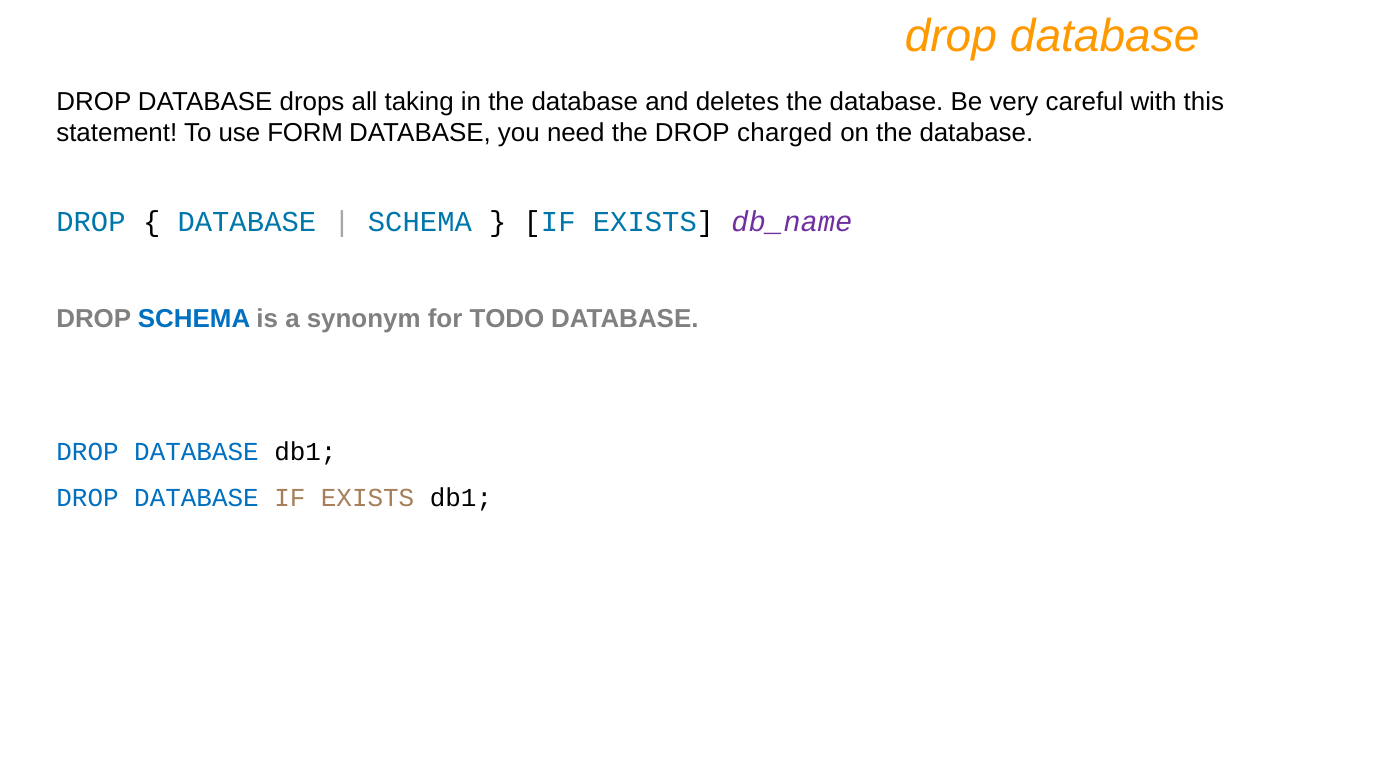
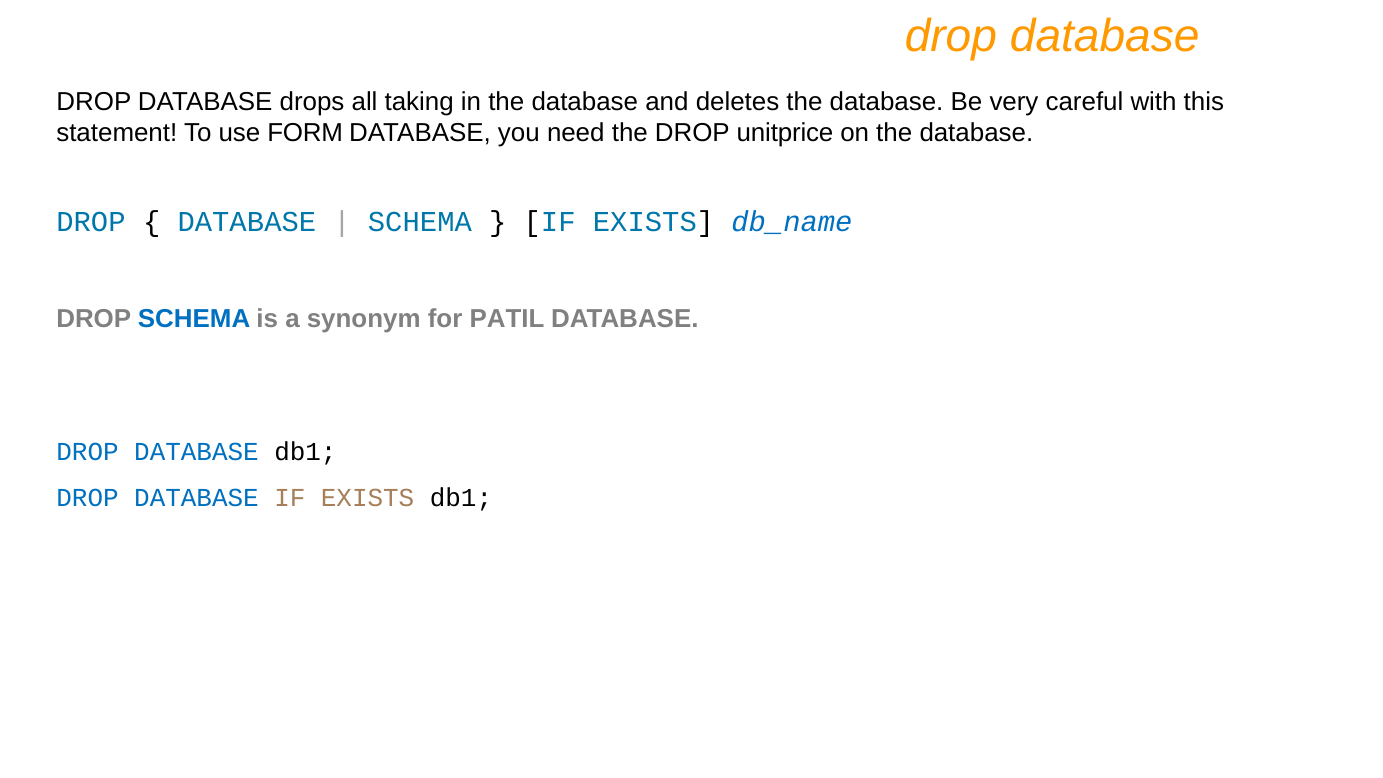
charged: charged -> unitprice (785, 133)
db_name colour: purple -> blue (792, 222)
TODO: TODO -> PATIL (507, 319)
